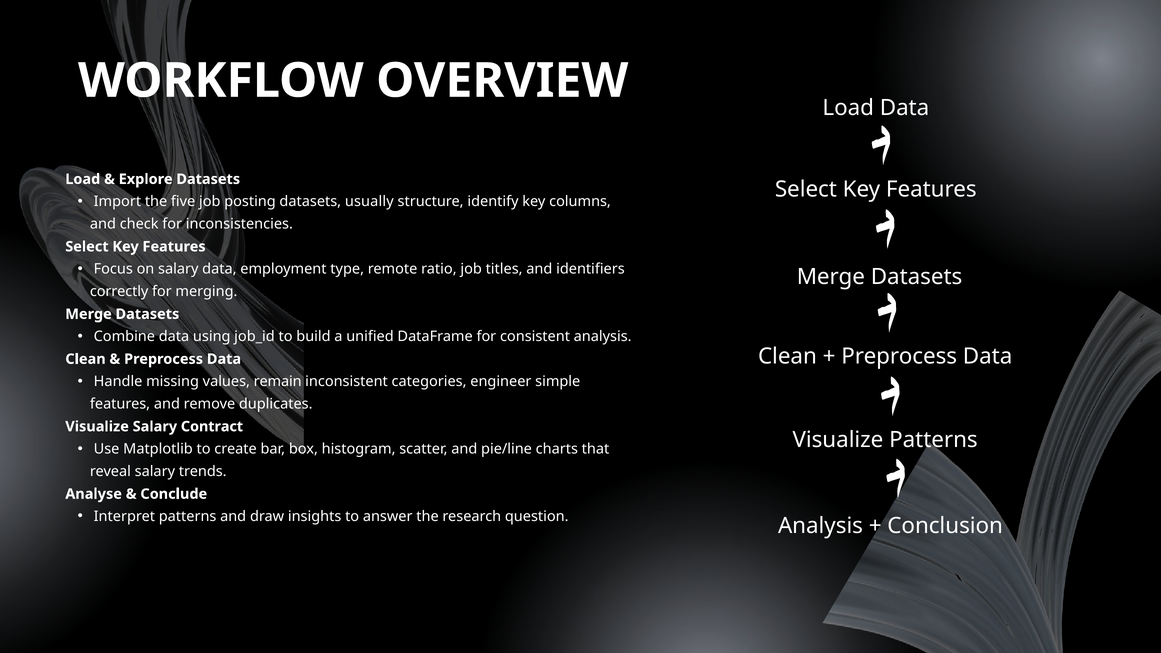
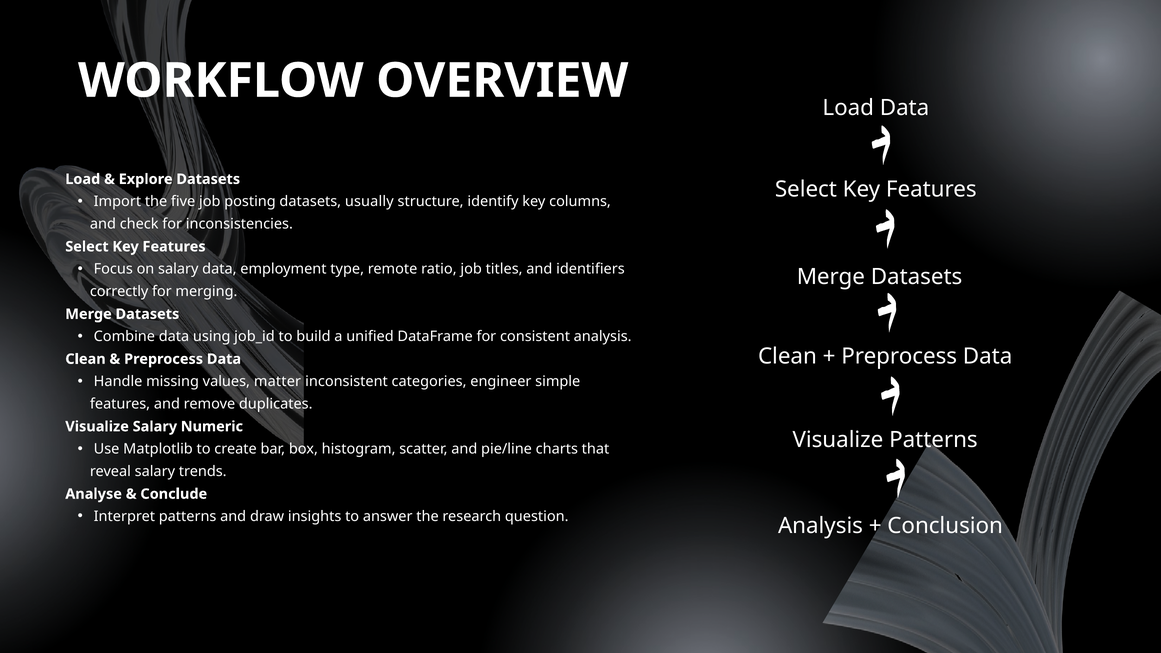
remain: remain -> matter (278, 382)
Contract: Contract -> Numeric (212, 427)
